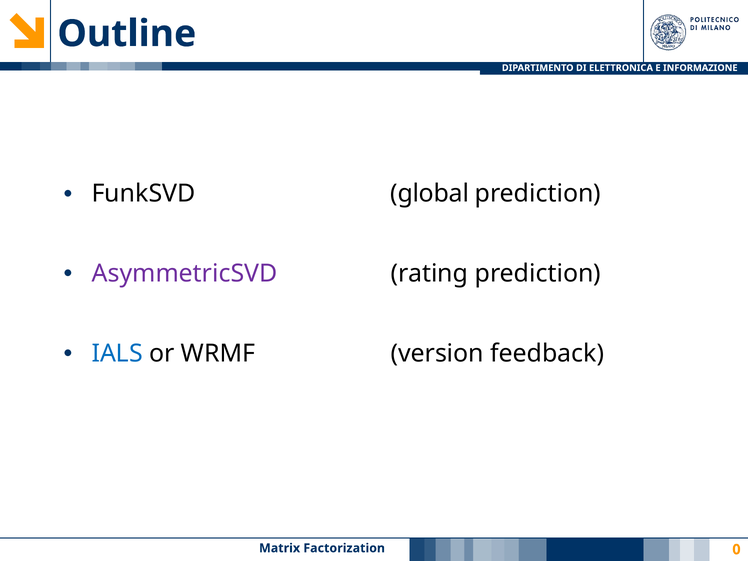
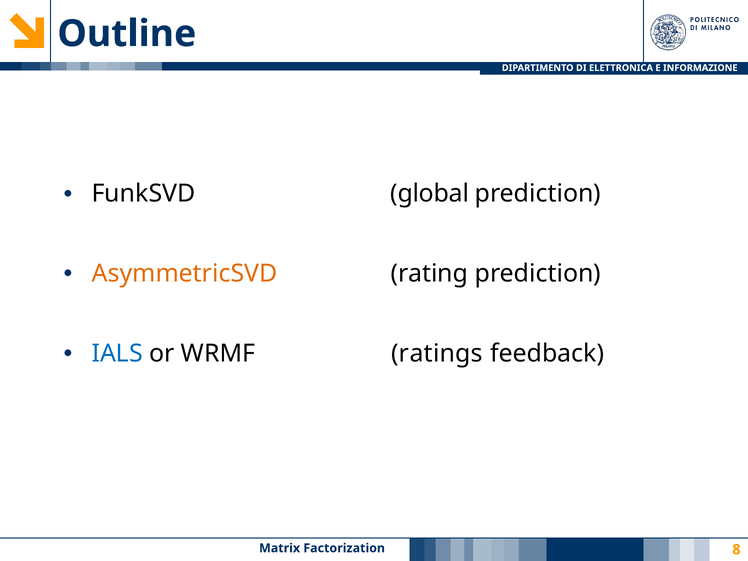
AsymmetricSVD colour: purple -> orange (185, 274)
version: version -> ratings (437, 353)
0: 0 -> 8 (736, 550)
